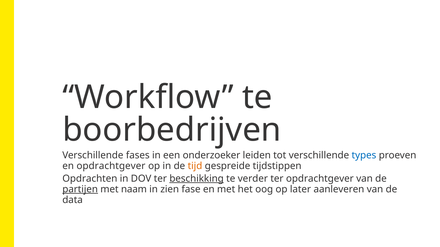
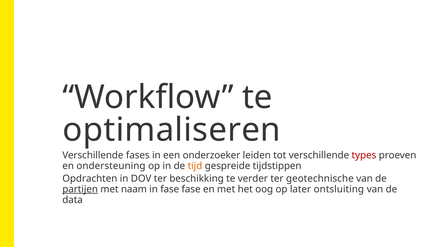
boorbedrijven: boorbedrijven -> optimaliseren (172, 130)
types colour: blue -> red (364, 156)
en opdrachtgever: opdrachtgever -> ondersteuning (111, 166)
beschikking underline: present -> none (197, 179)
ter opdrachtgever: opdrachtgever -> geotechnische (320, 179)
in zien: zien -> fase (170, 190)
aanleveren: aanleveren -> ontsluiting (339, 190)
